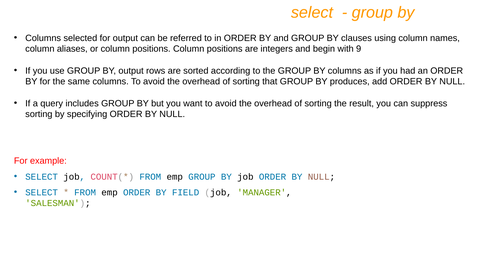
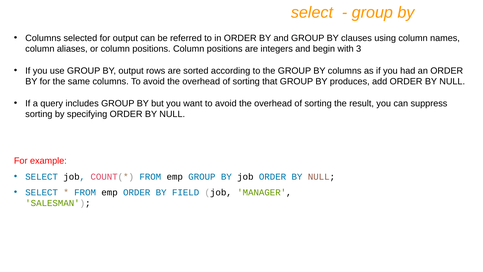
9: 9 -> 3 (359, 49)
